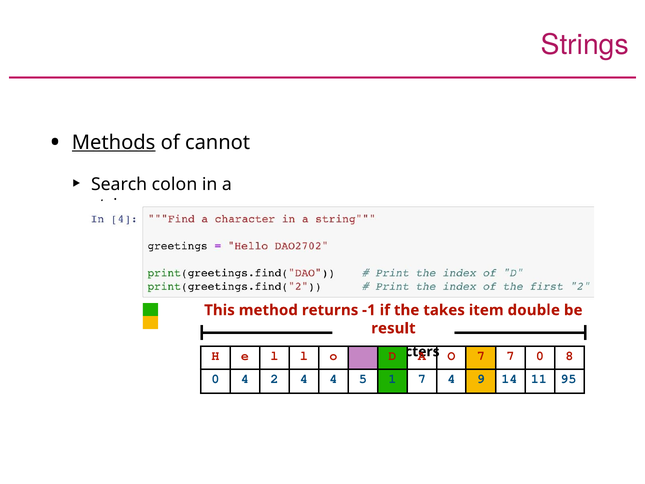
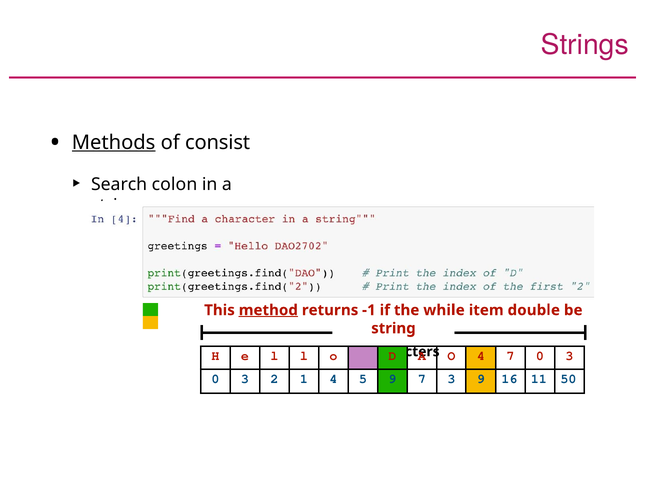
cannot: cannot -> consist (218, 142)
method underline: none -> present (268, 310)
takes: takes -> while (444, 310)
result: result -> string (393, 328)
O 7: 7 -> 4 (481, 356)
7 0 8: 8 -> 3 (569, 356)
4: 4 -> 3 (245, 379)
2 4: 4 -> 1 (304, 379)
5 1: 1 -> 9 (392, 379)
7 4: 4 -> 3 (451, 379)
14: 14 -> 16 (509, 379)
95: 95 -> 50 (568, 379)
